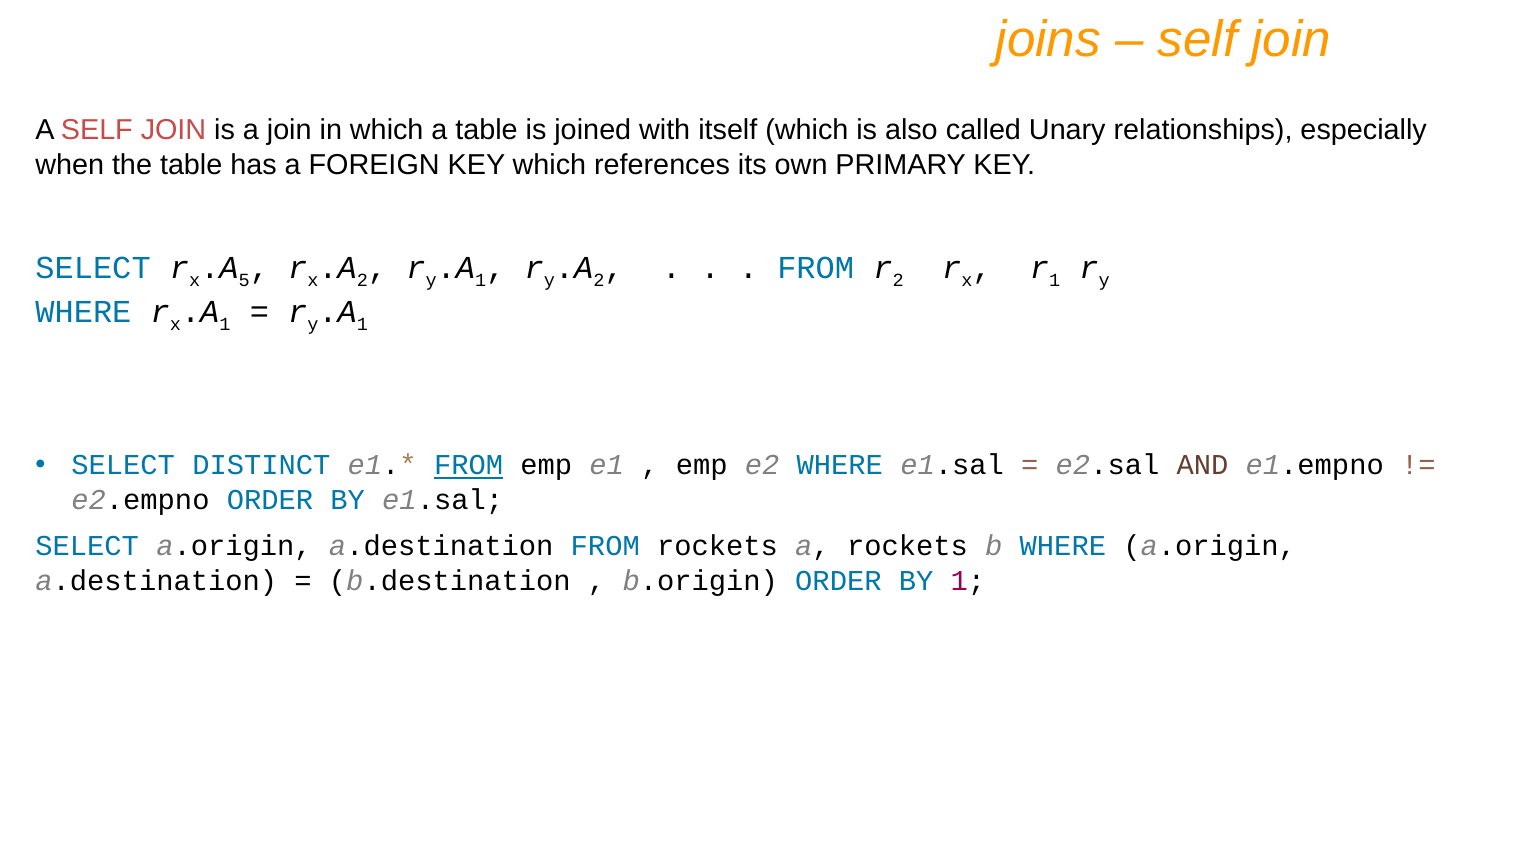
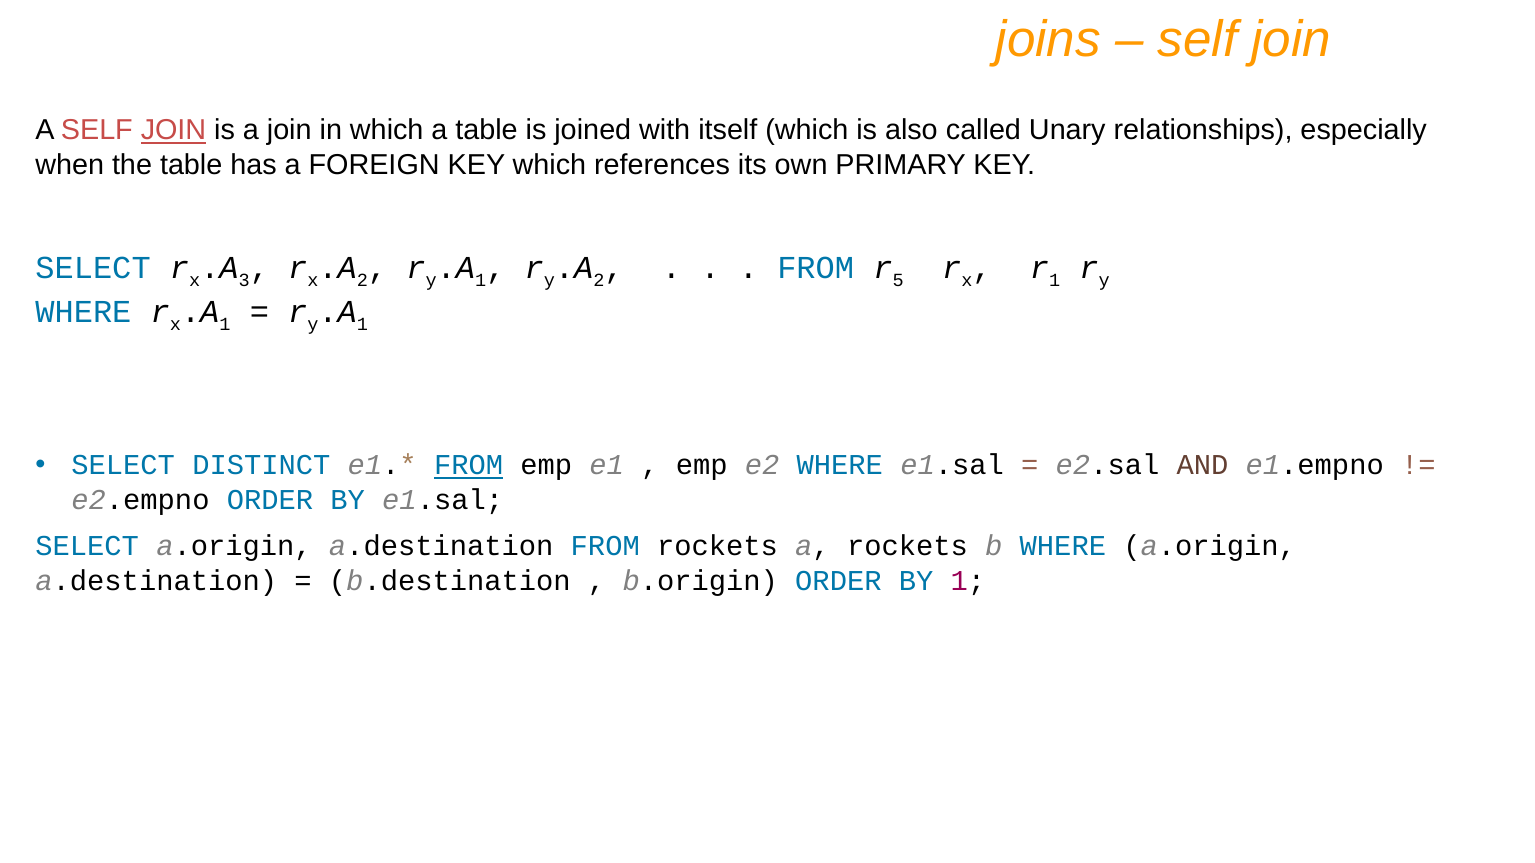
JOIN underline: none -> present (173, 130)
5: 5 -> 3 (244, 281)
2: 2 -> 5 (898, 281)
